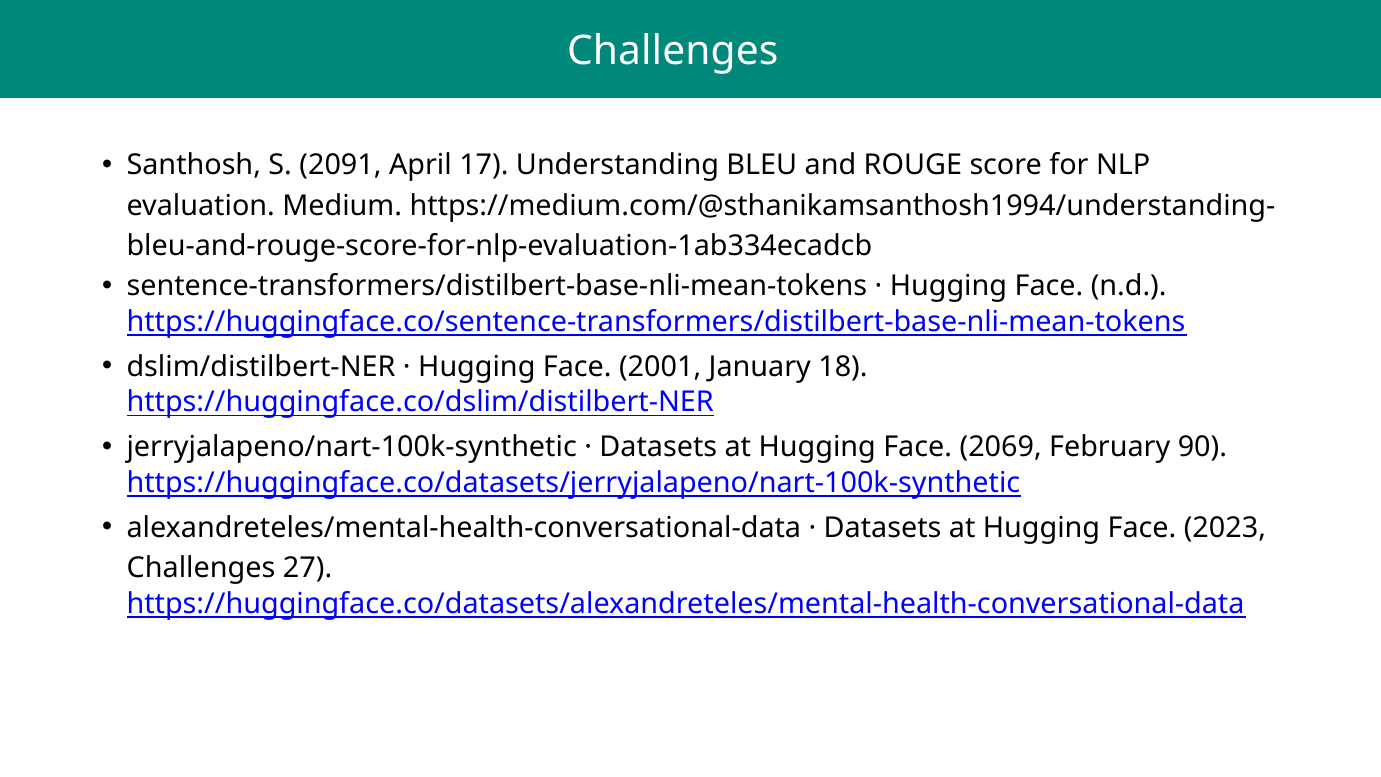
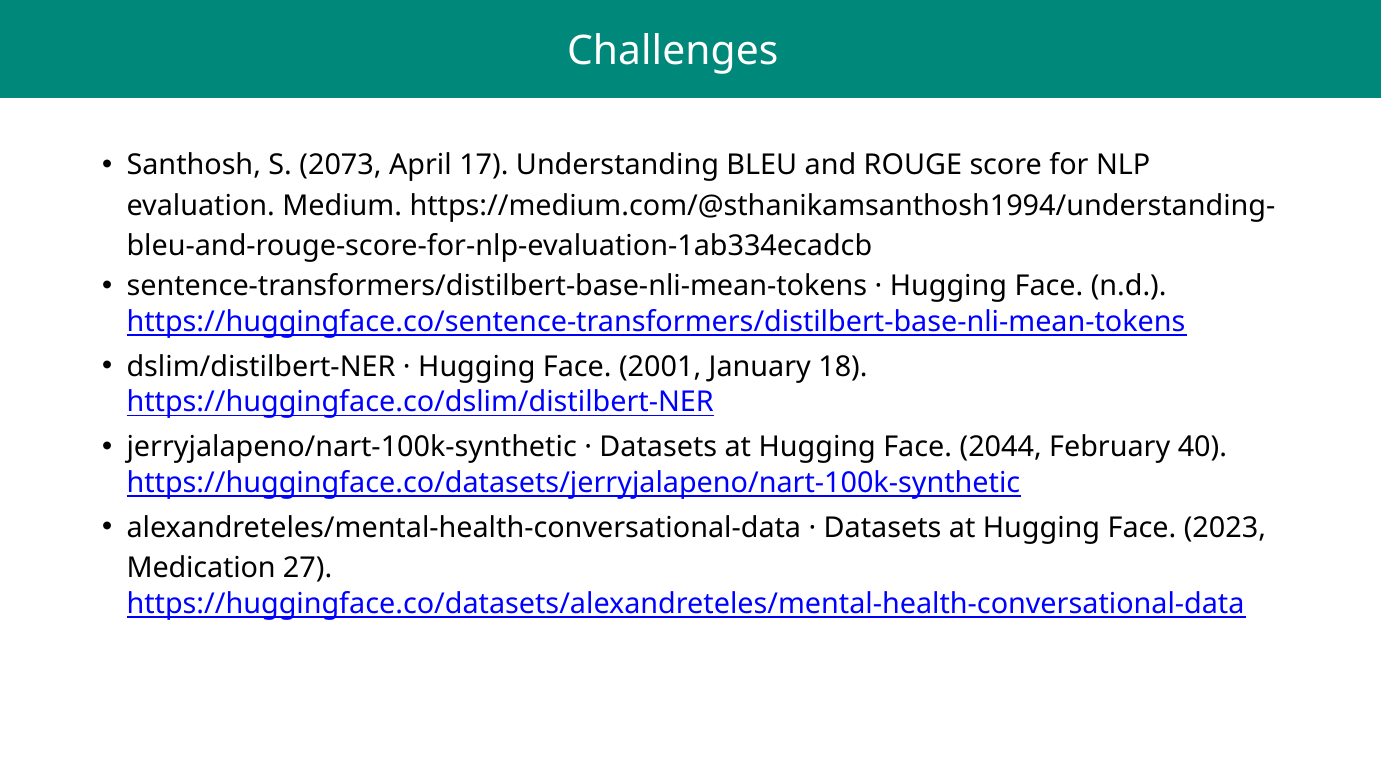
2091: 2091 -> 2073 (341, 165)
2069: 2069 -> 2044 (1001, 447)
90: 90 -> 40 (1202, 447)
Challenges: Challenges -> Medication (201, 568)
